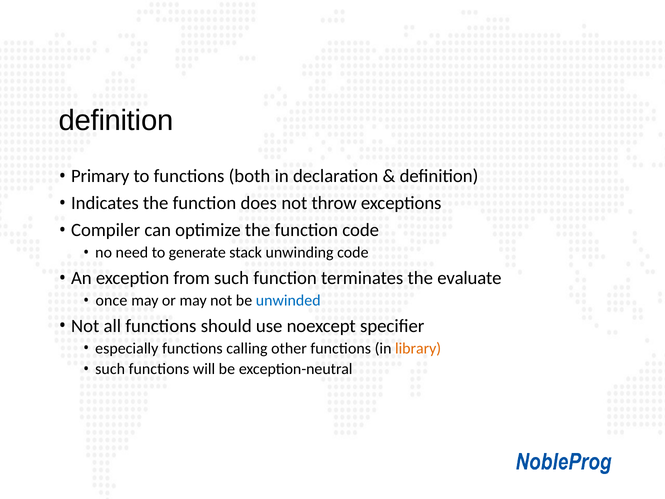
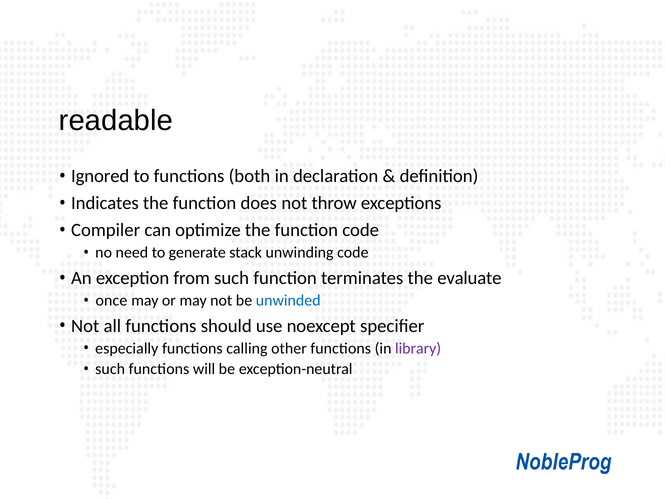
definition: definition -> readable (116, 121)
Primary: Primary -> Ignored (100, 176)
library colour: orange -> purple (418, 348)
